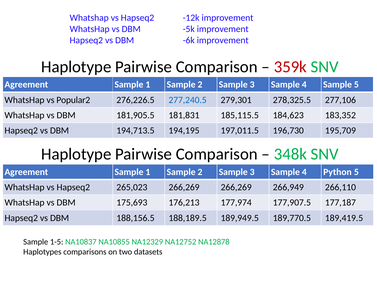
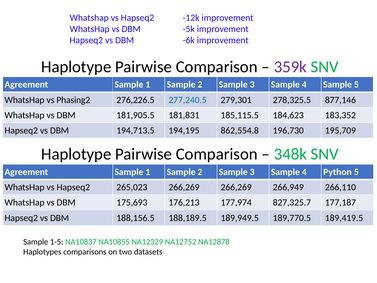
359k colour: red -> purple (290, 67)
Popular2: Popular2 -> Phasing2 (73, 100)
277,106: 277,106 -> 877,146 (340, 100)
197,011.5: 197,011.5 -> 862,554.8 (240, 130)
177,907.5: 177,907.5 -> 827,325.7 (292, 202)
